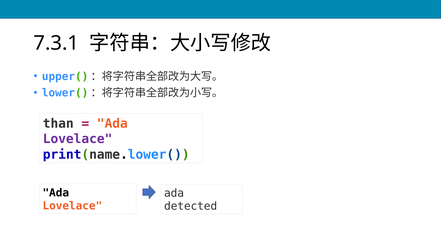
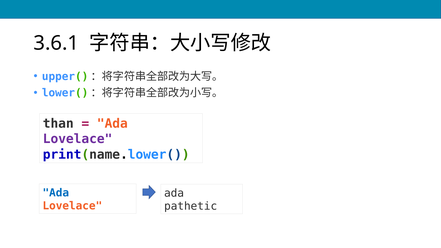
7.3.1: 7.3.1 -> 3.6.1 (56, 43)
Ada colour: black -> blue (56, 193)
detected: detected -> pathetic (191, 206)
